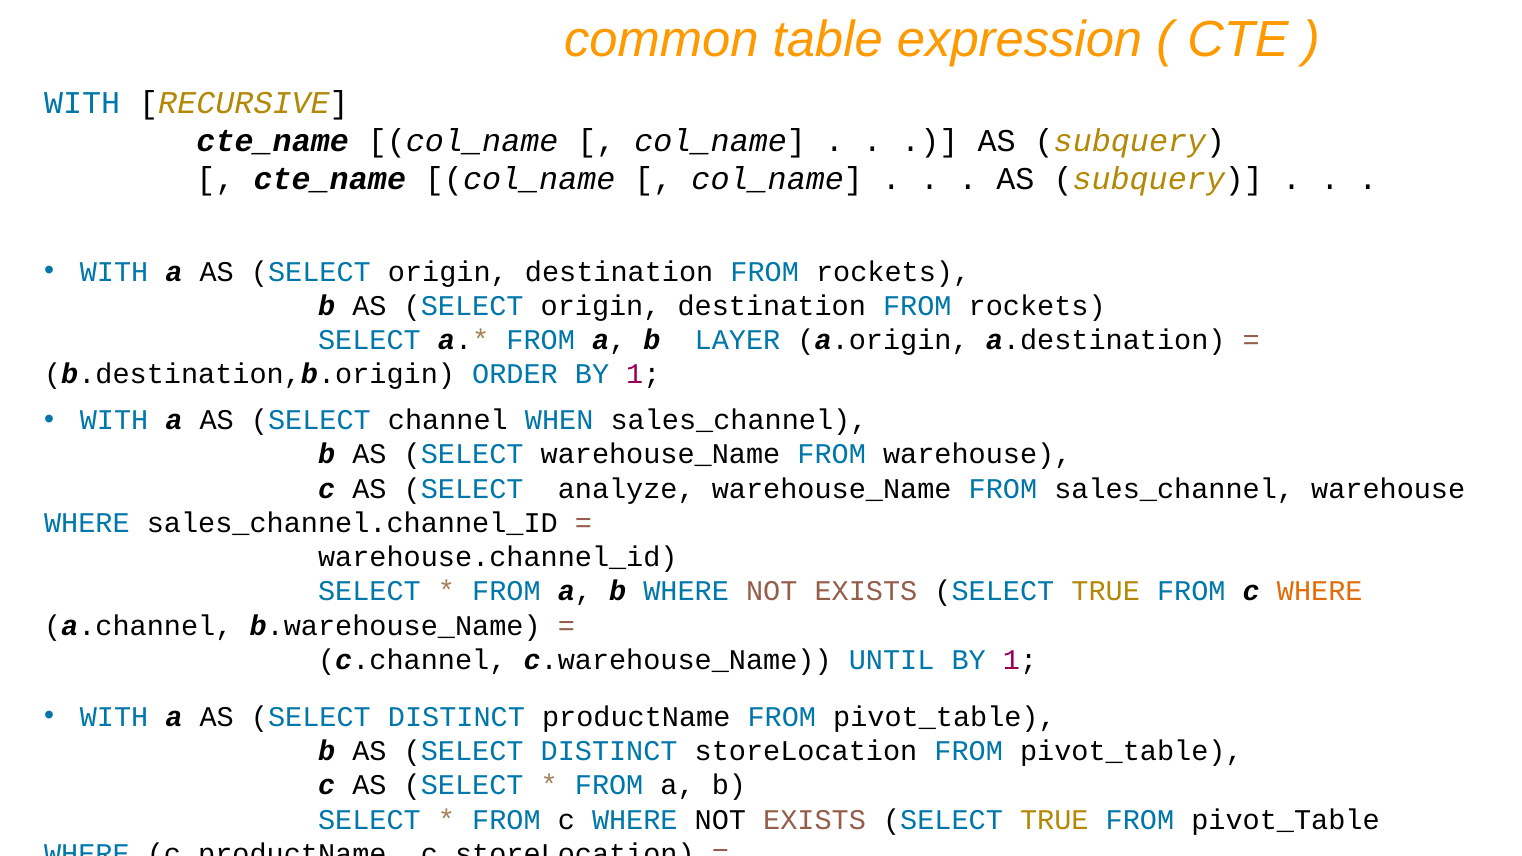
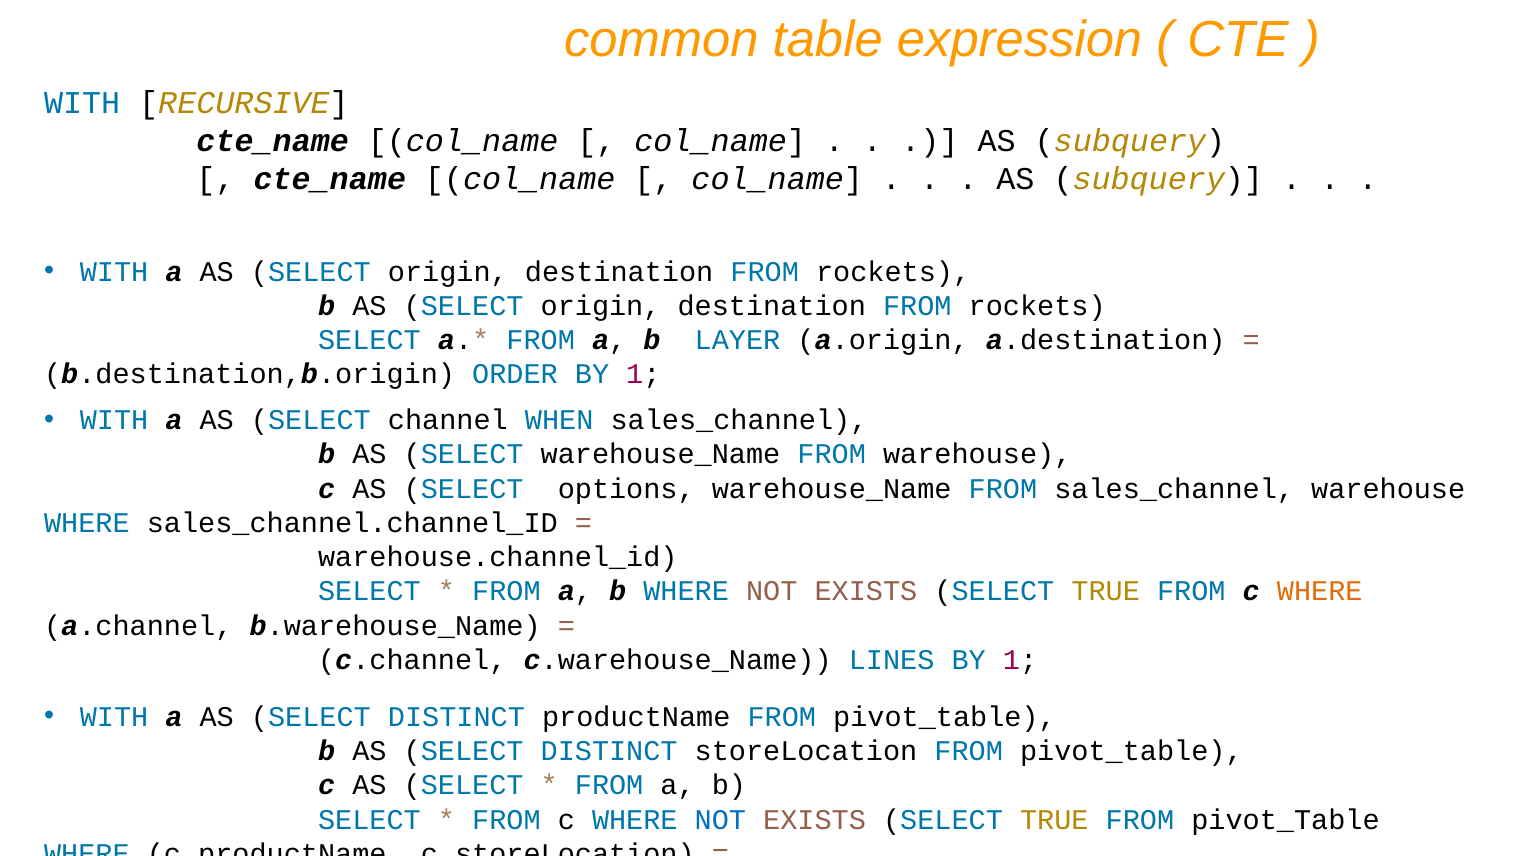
analyze: analyze -> options (626, 489)
UNTIL: UNTIL -> LINES (892, 660)
NOT colour: black -> blue (720, 820)
